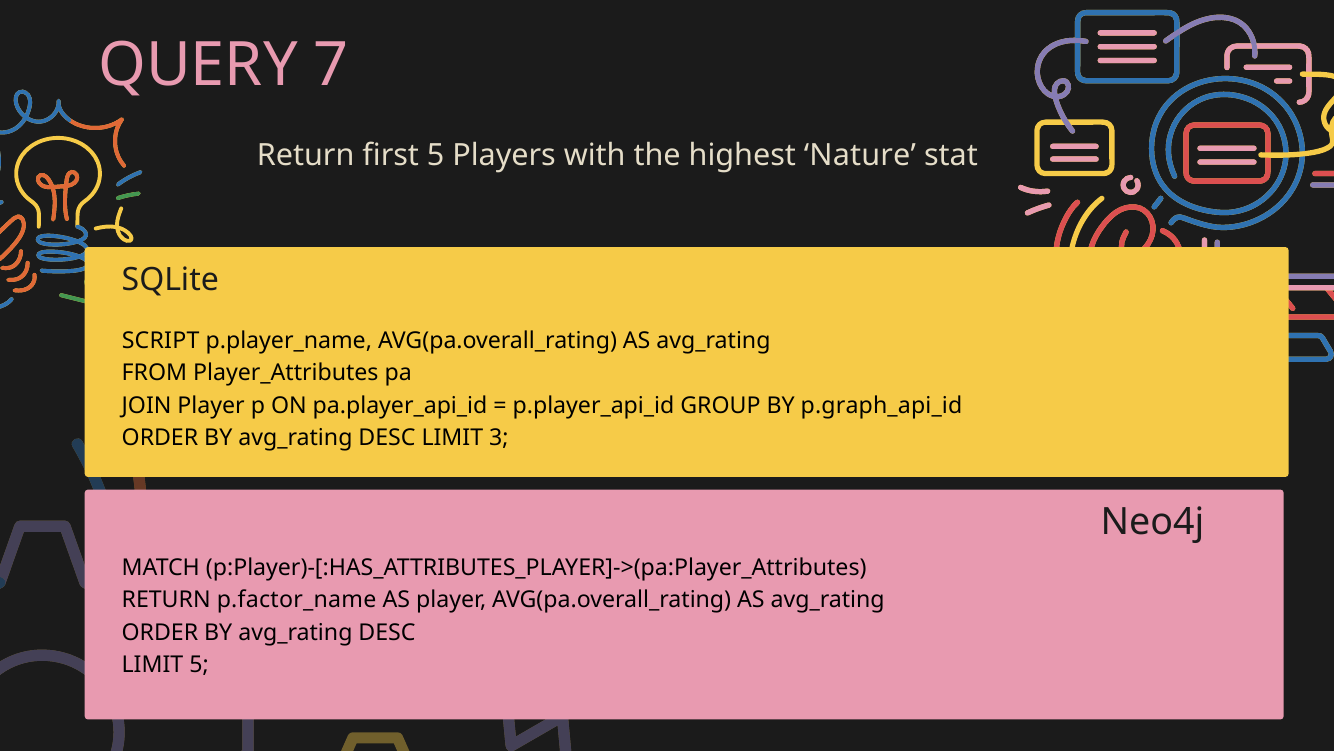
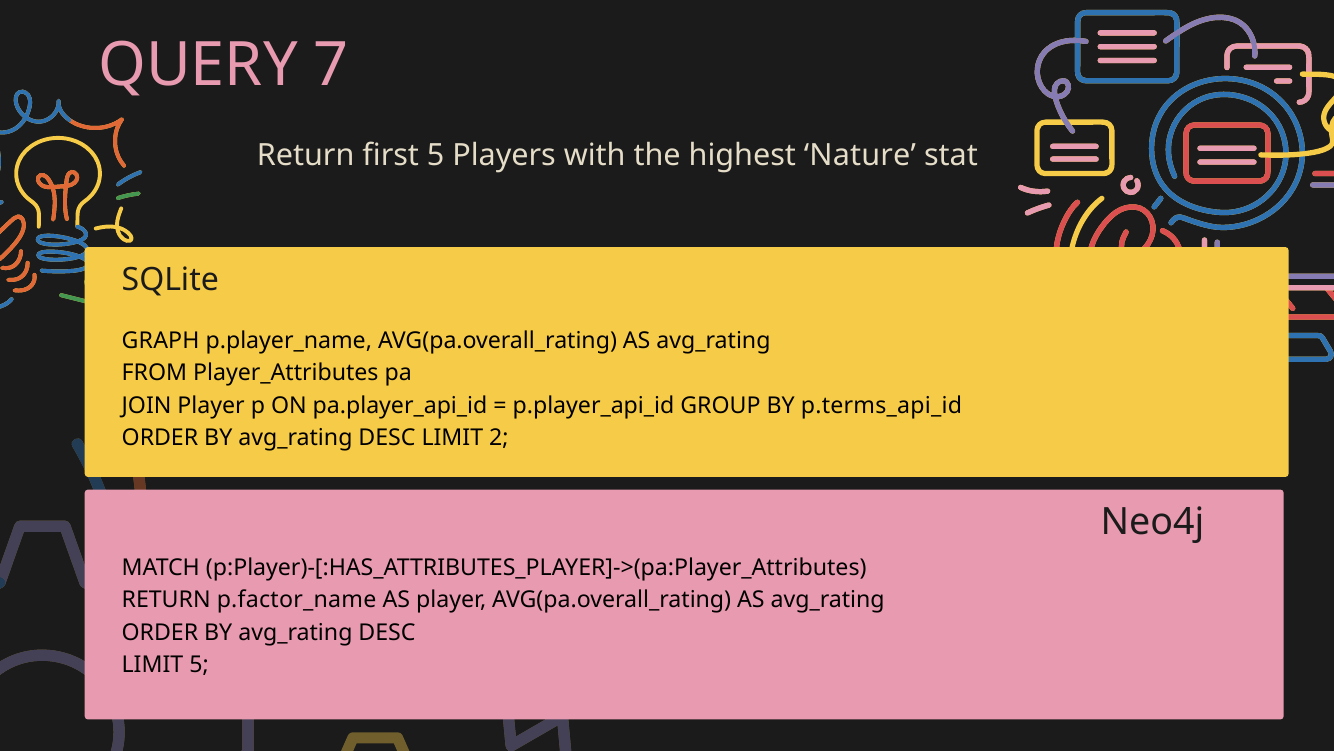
SCRIPT: SCRIPT -> GRAPH (161, 340)
p.graph_api_id: p.graph_api_id -> p.terms_api_id (881, 405)
3: 3 -> 2 (499, 437)
